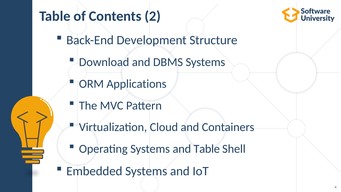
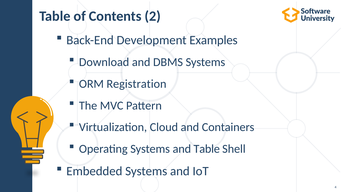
Structure: Structure -> Examples (214, 40)
Applications: Applications -> Registration (136, 84)
